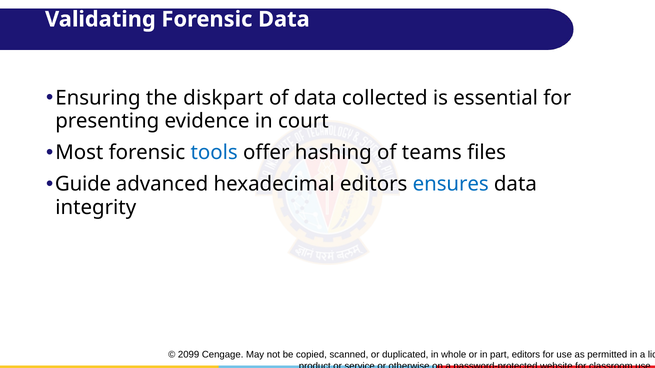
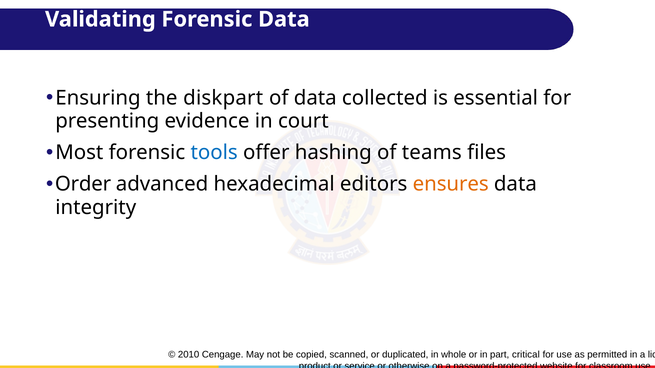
Guide: Guide -> Order (83, 184)
ensures colour: blue -> orange (451, 184)
2099: 2099 -> 2010 (189, 355)
part editors: editors -> critical (526, 355)
